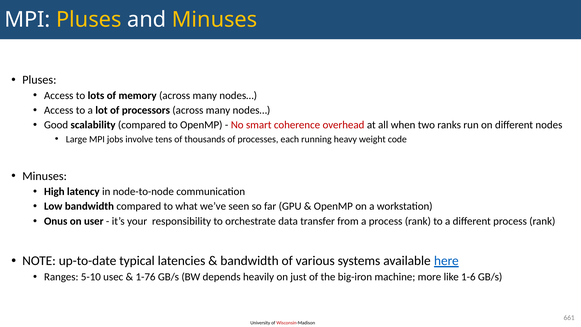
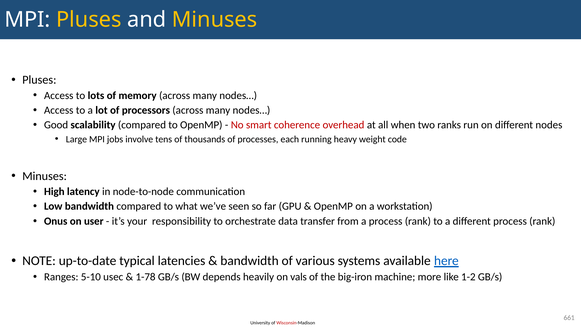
1-76: 1-76 -> 1-78 (146, 277)
just: just -> vals (299, 277)
1-6: 1-6 -> 1-2 (468, 277)
